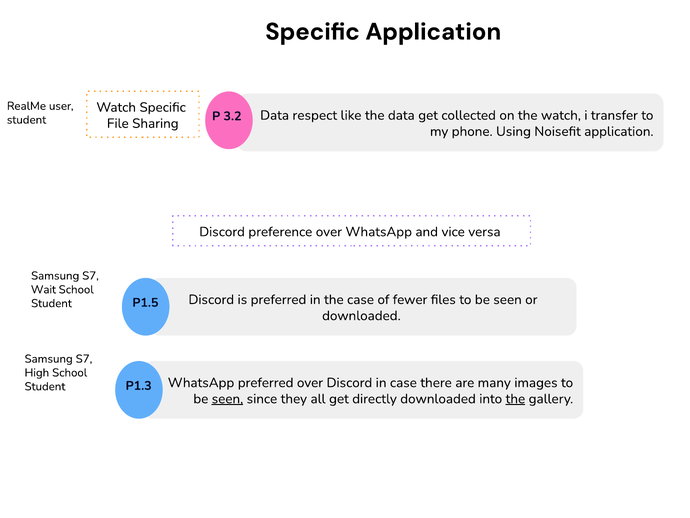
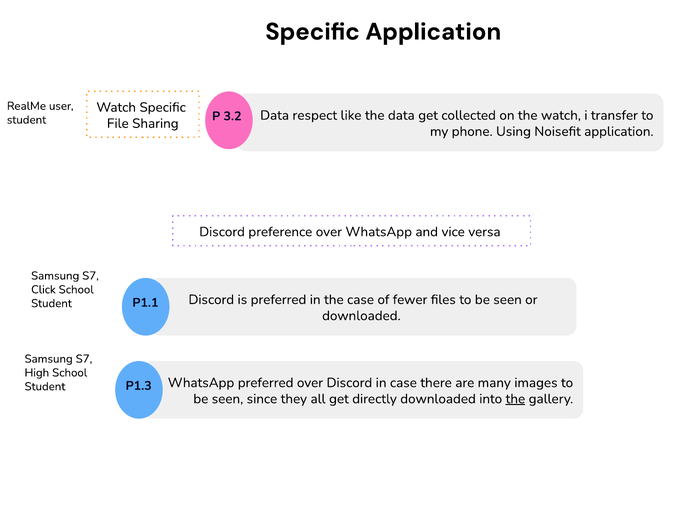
Wait: Wait -> Click (43, 289)
P1.5: P1.5 -> P1.1 (145, 302)
seen underline: present -> none (227, 398)
